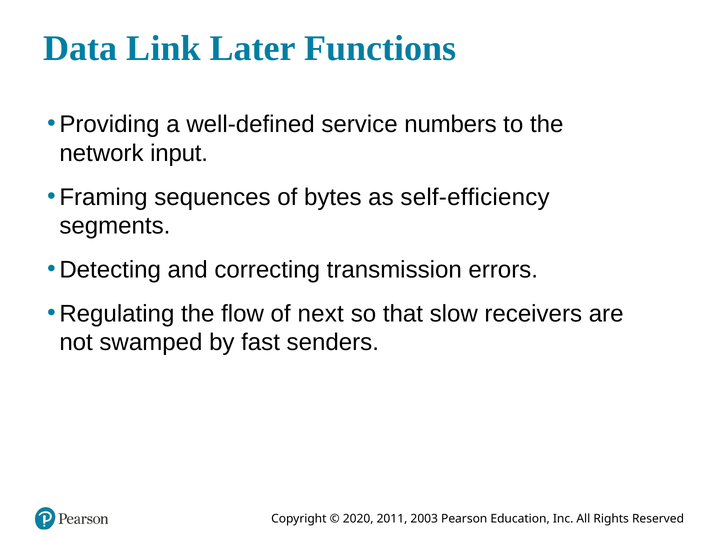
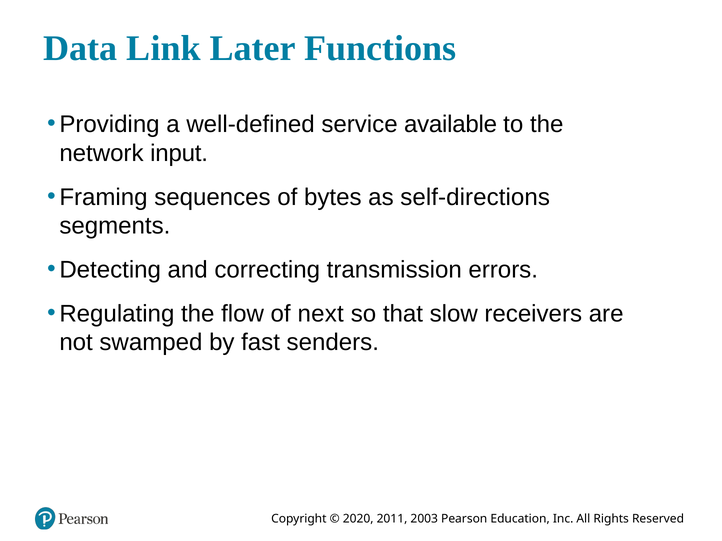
numbers: numbers -> available (451, 124)
self-efficiency: self-efficiency -> self-directions (475, 197)
